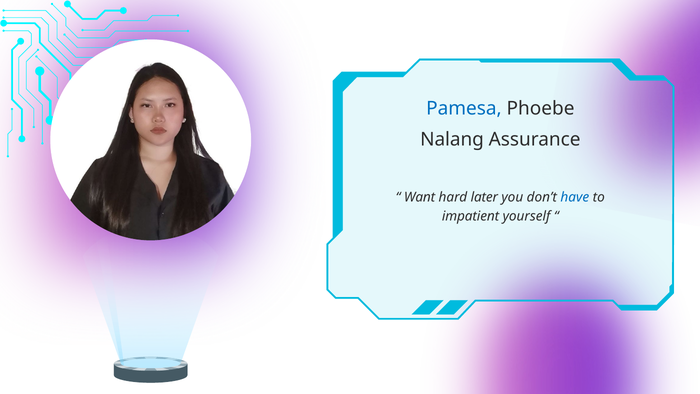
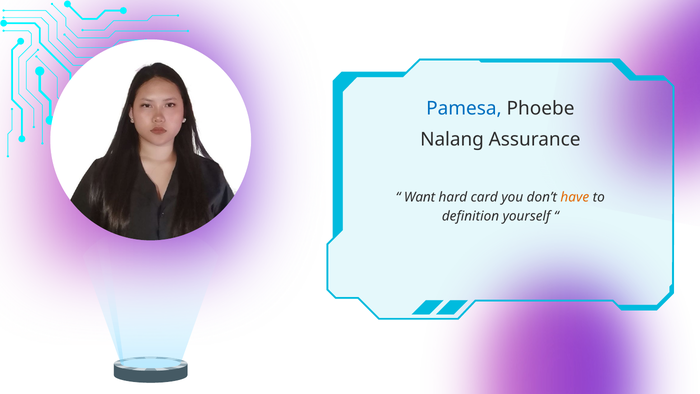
later: later -> card (484, 197)
have colour: blue -> orange (575, 197)
impatient: impatient -> definition (471, 216)
